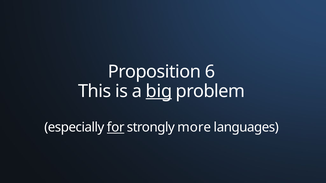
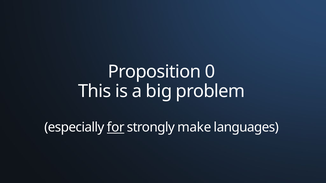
6: 6 -> 0 (210, 72)
big underline: present -> none (159, 91)
more: more -> make (194, 128)
